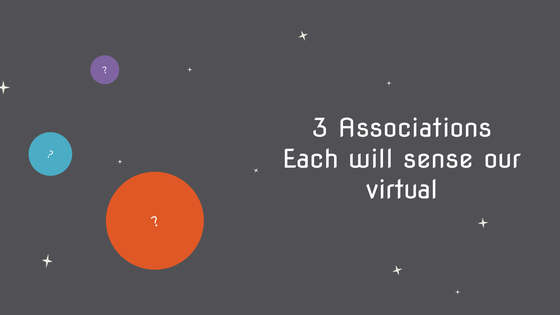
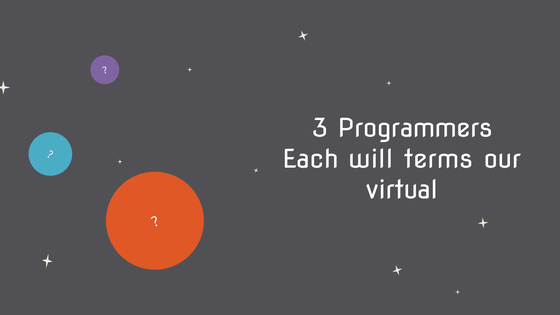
Associations: Associations -> Programmers (415, 128)
sense: sense -> terms (438, 159)
